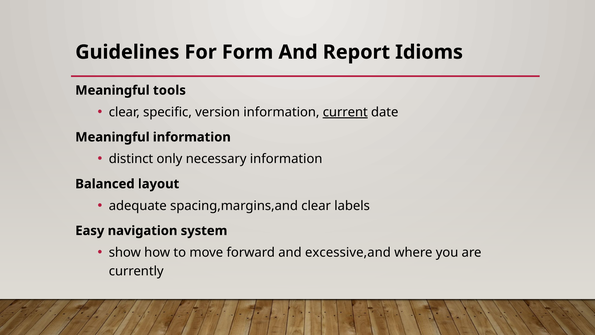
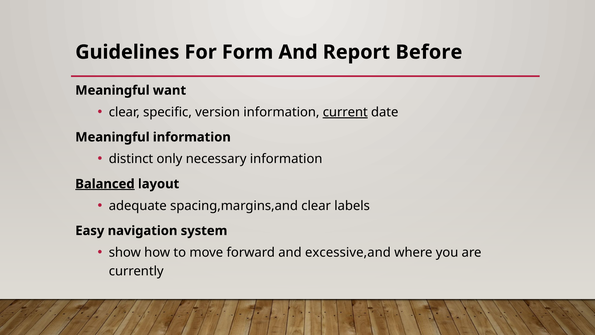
Idioms: Idioms -> Before (429, 52)
tools: tools -> want (169, 90)
Balanced underline: none -> present (105, 184)
